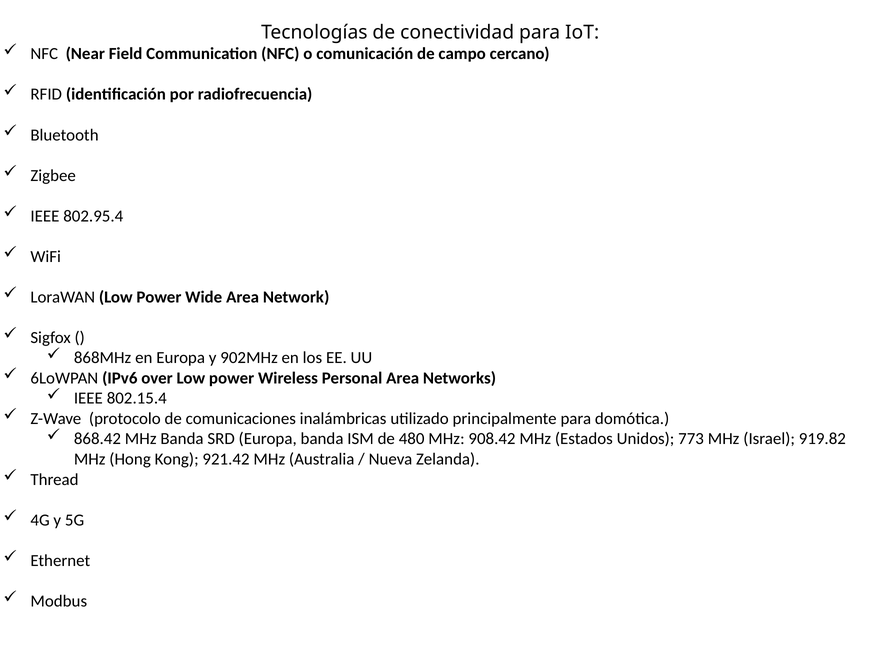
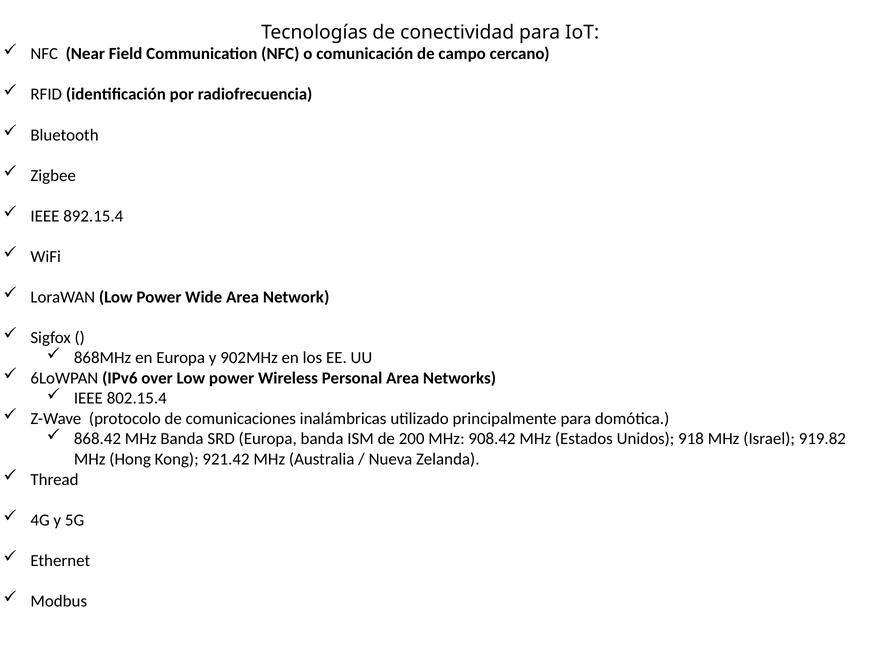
802.95.4: 802.95.4 -> 892.15.4 (93, 216)
480: 480 -> 200 (412, 439)
773: 773 -> 918 (691, 439)
